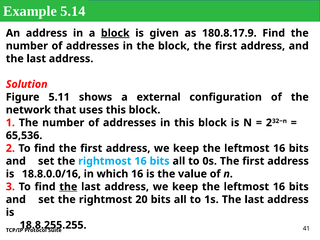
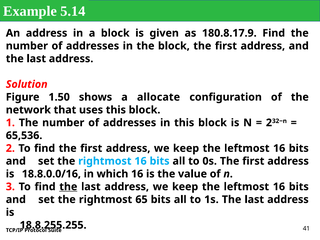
block underline: present -> none (115, 33)
5.11: 5.11 -> 1.50 (59, 97)
external: external -> allocate (159, 97)
20: 20 -> 65 (141, 200)
